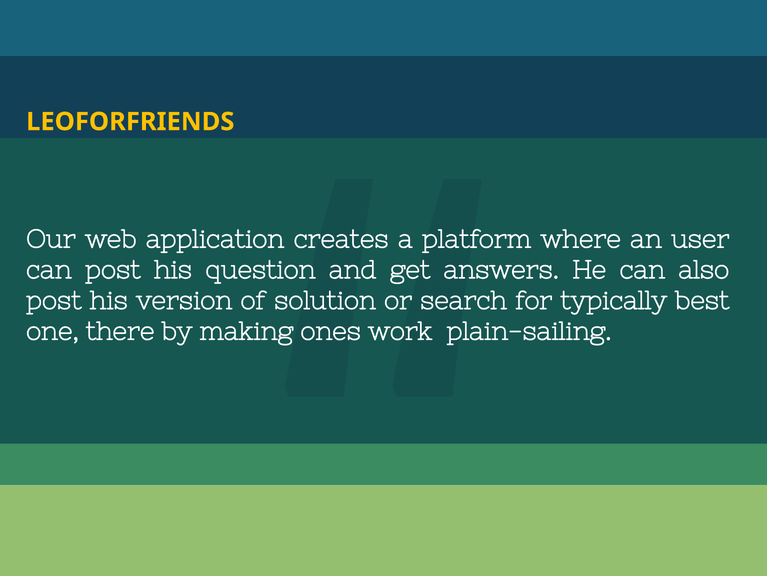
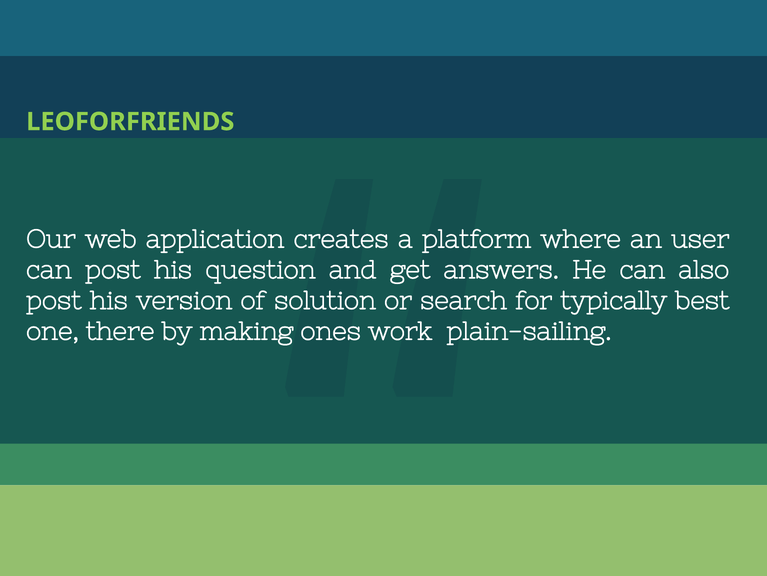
LEOFORFRIENDS colour: yellow -> light green (130, 122)
